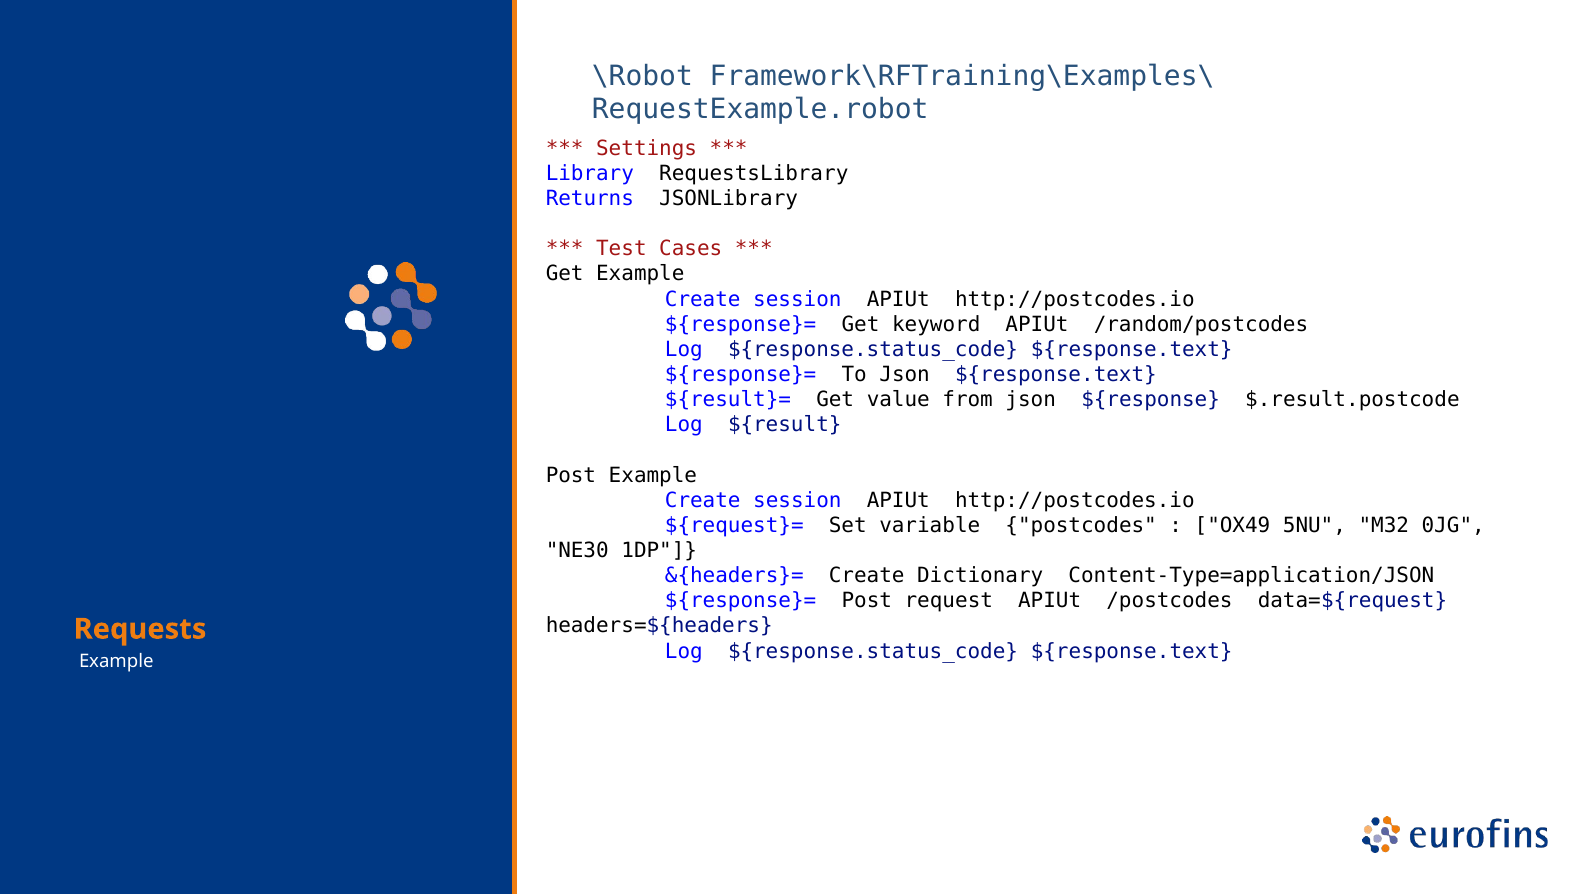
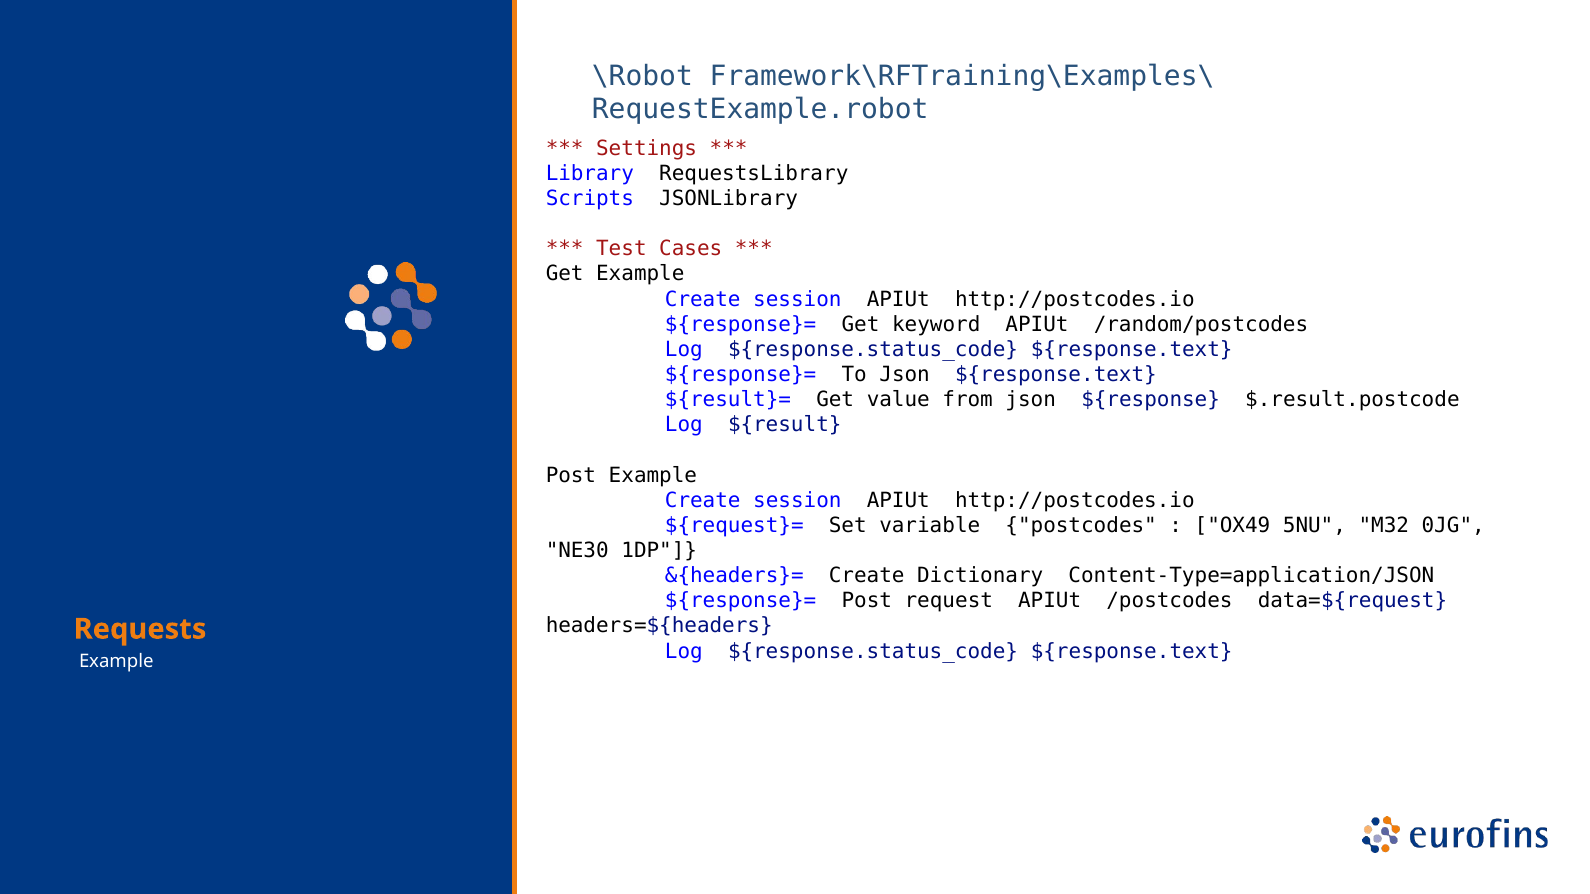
Returns: Returns -> Scripts (590, 199)
